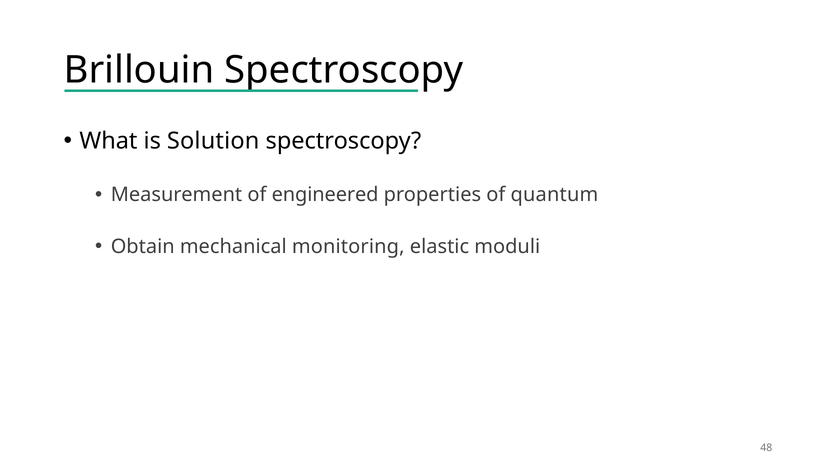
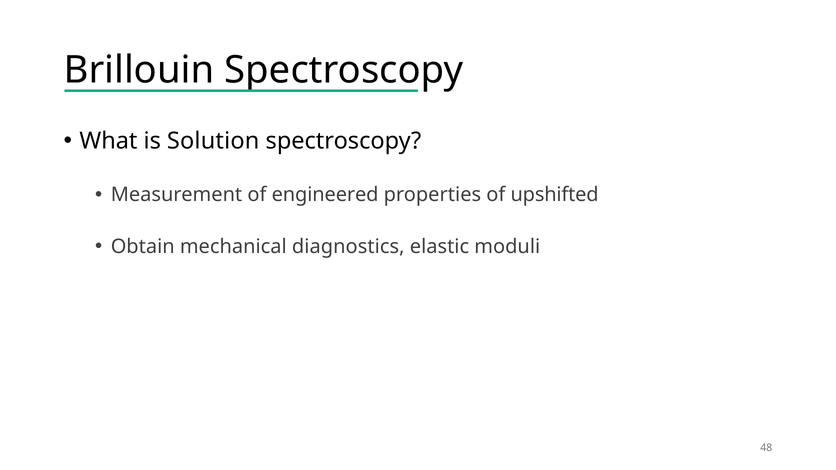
quantum: quantum -> upshifted (555, 195)
monitoring: monitoring -> diagnostics (348, 247)
